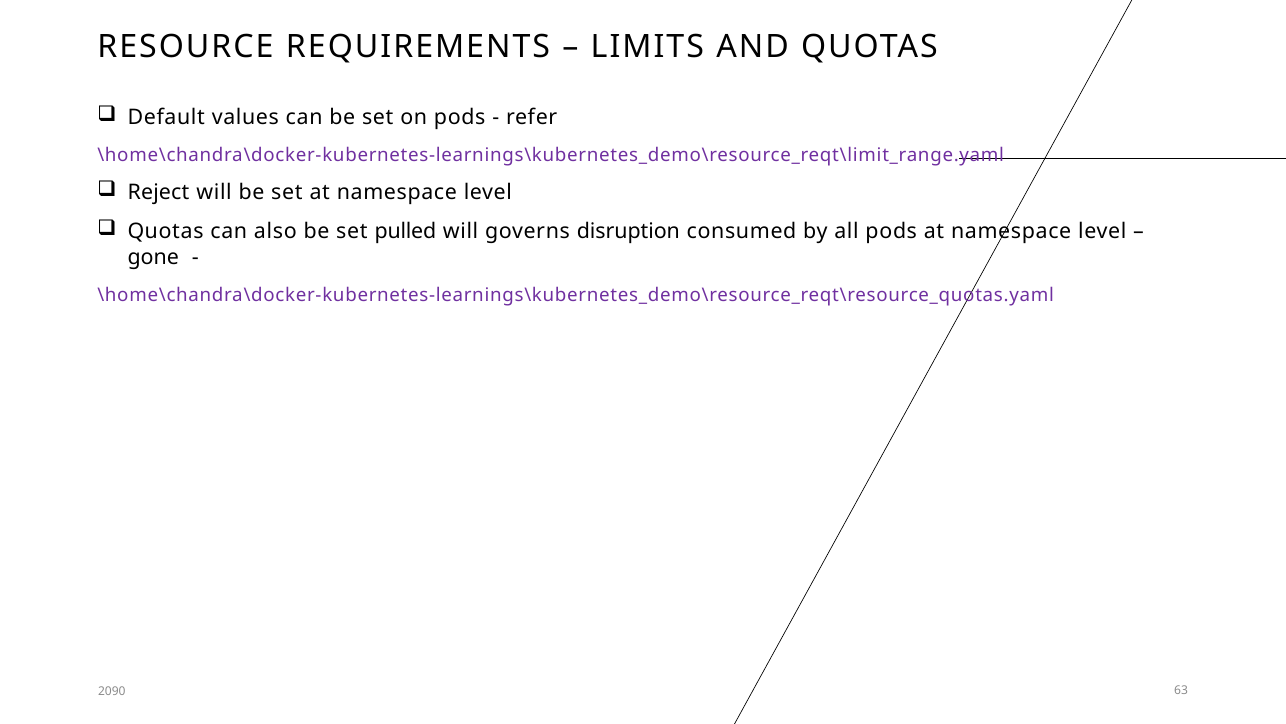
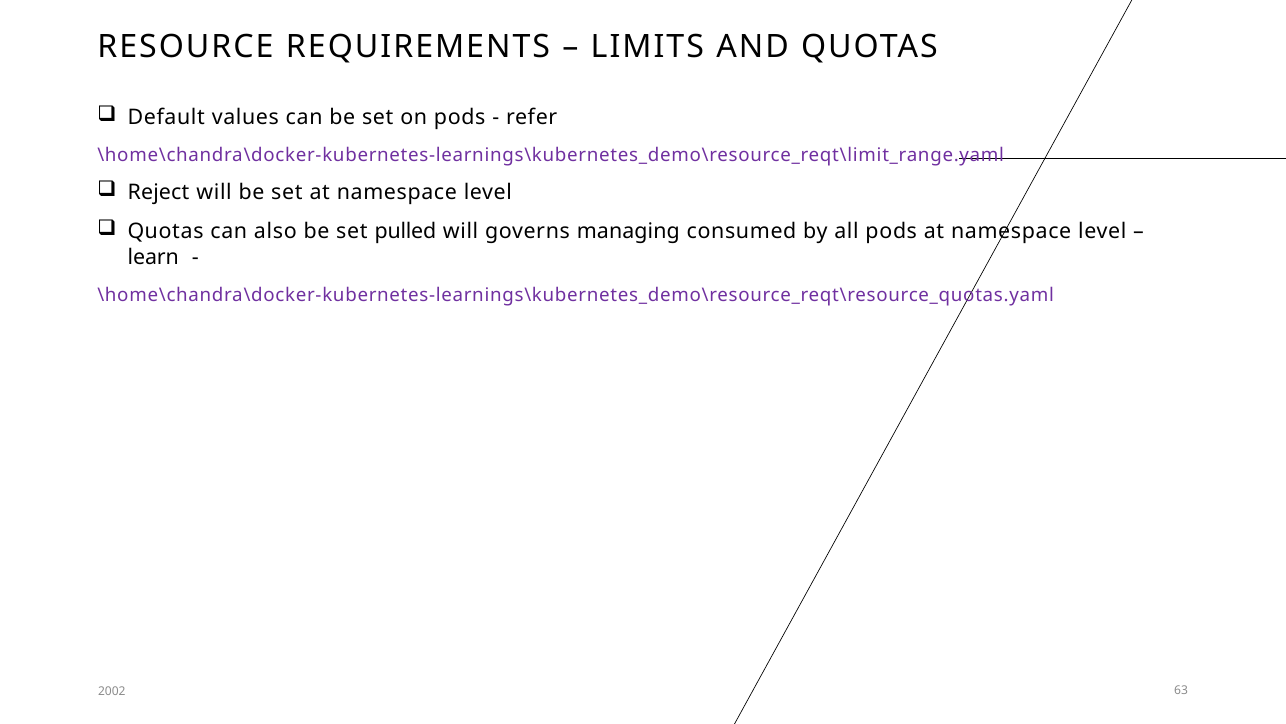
disruption: disruption -> managing (628, 232)
gone: gone -> learn (153, 257)
2090: 2090 -> 2002 (112, 691)
